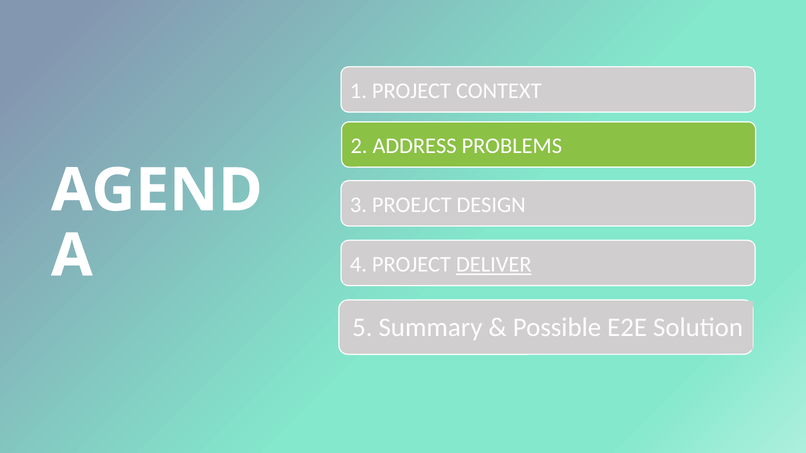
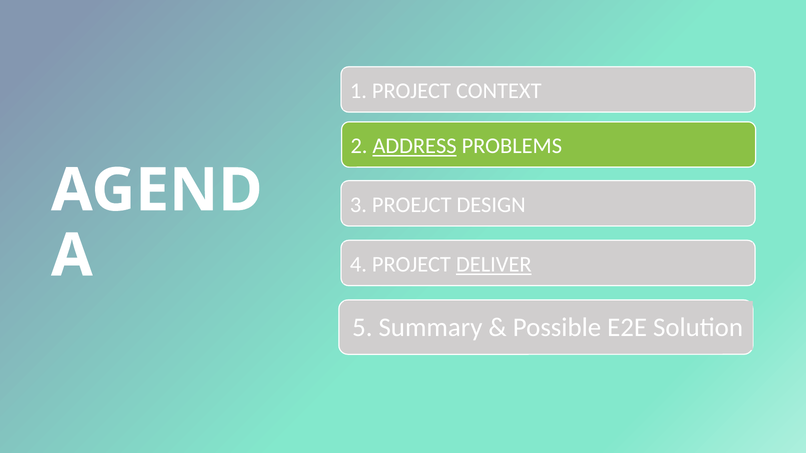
ADDRESS underline: none -> present (415, 146)
